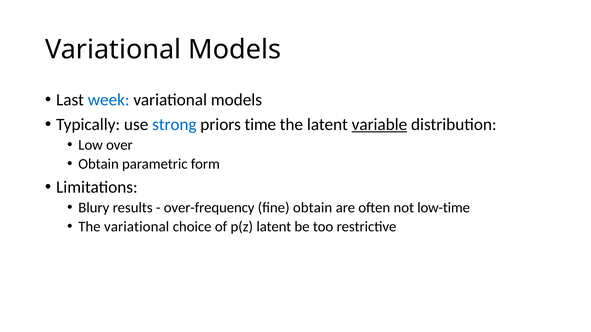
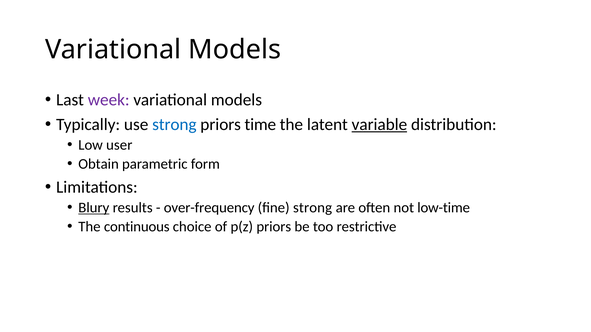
week colour: blue -> purple (109, 100)
over: over -> user (119, 145)
Blury underline: none -> present (94, 208)
fine obtain: obtain -> strong (313, 208)
The variational: variational -> continuous (137, 227)
p(z latent: latent -> priors (274, 227)
